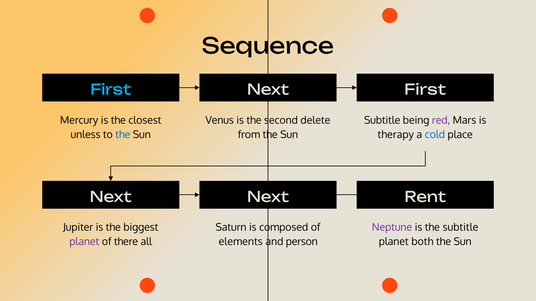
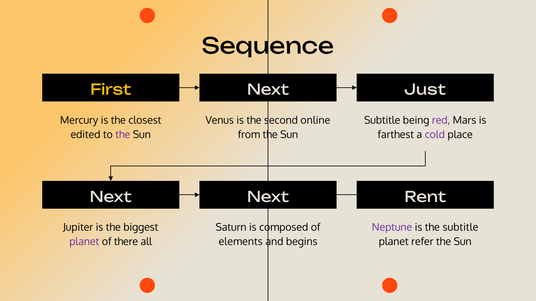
First colour: light blue -> yellow (111, 90)
First: First -> Just (425, 90)
delete: delete -> online (315, 120)
unless: unless -> edited (86, 135)
the colour: blue -> purple (123, 135)
therapy: therapy -> farthest (396, 135)
cold colour: blue -> purple (435, 135)
person: person -> begins (302, 242)
both: both -> refer (422, 242)
